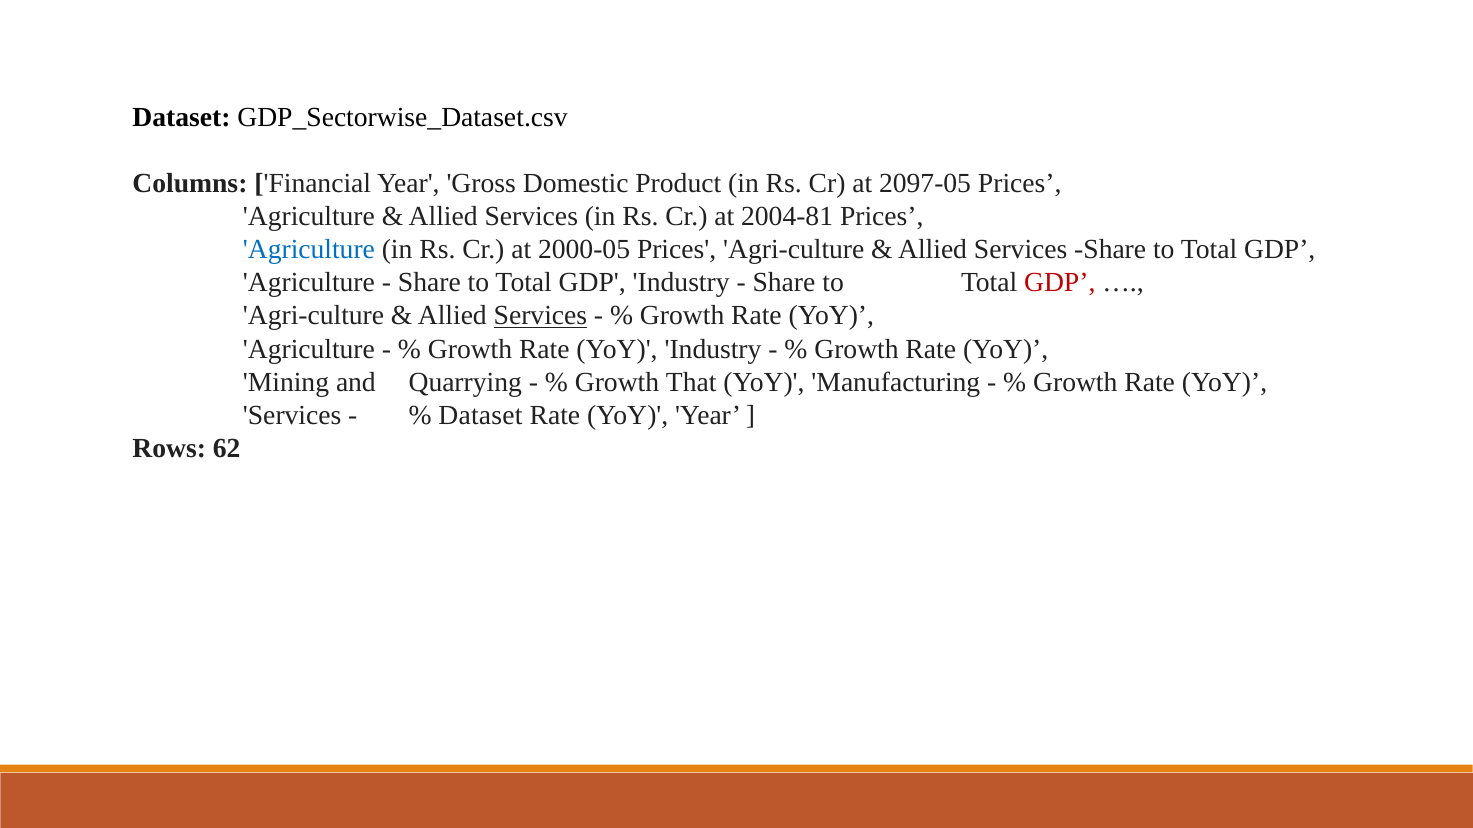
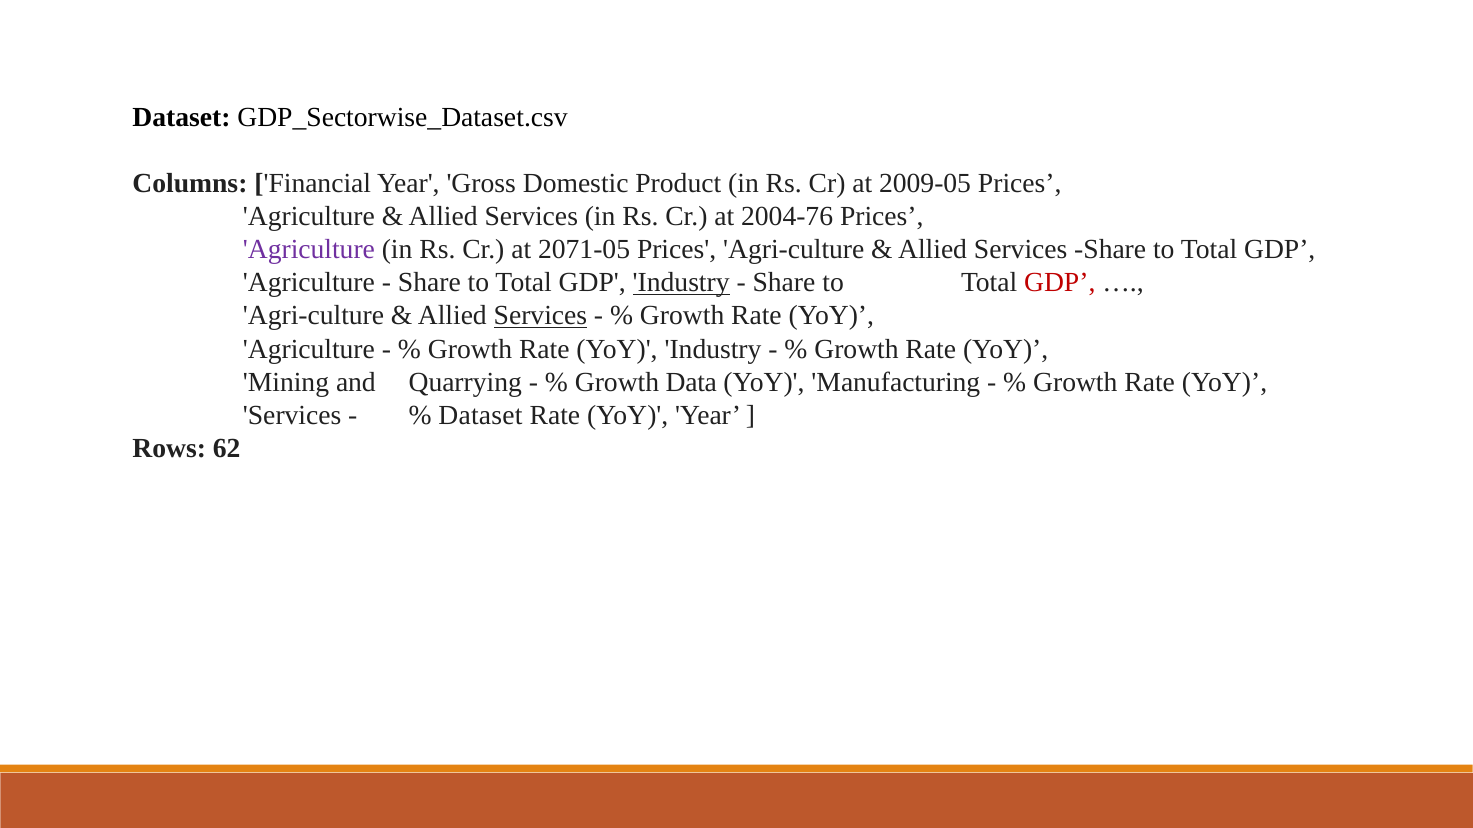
2097-05: 2097-05 -> 2009-05 (925, 183)
2004-81: 2004-81 -> 2004-76 (787, 217)
Agriculture colour: blue -> purple (309, 250)
2000-05: 2000-05 -> 2071-05 (584, 250)
Industry underline: none -> present (681, 283)
That: That -> Data (691, 382)
